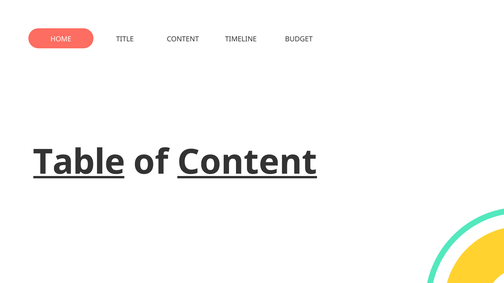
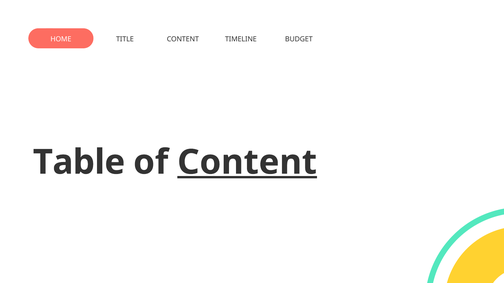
Table underline: present -> none (79, 163)
